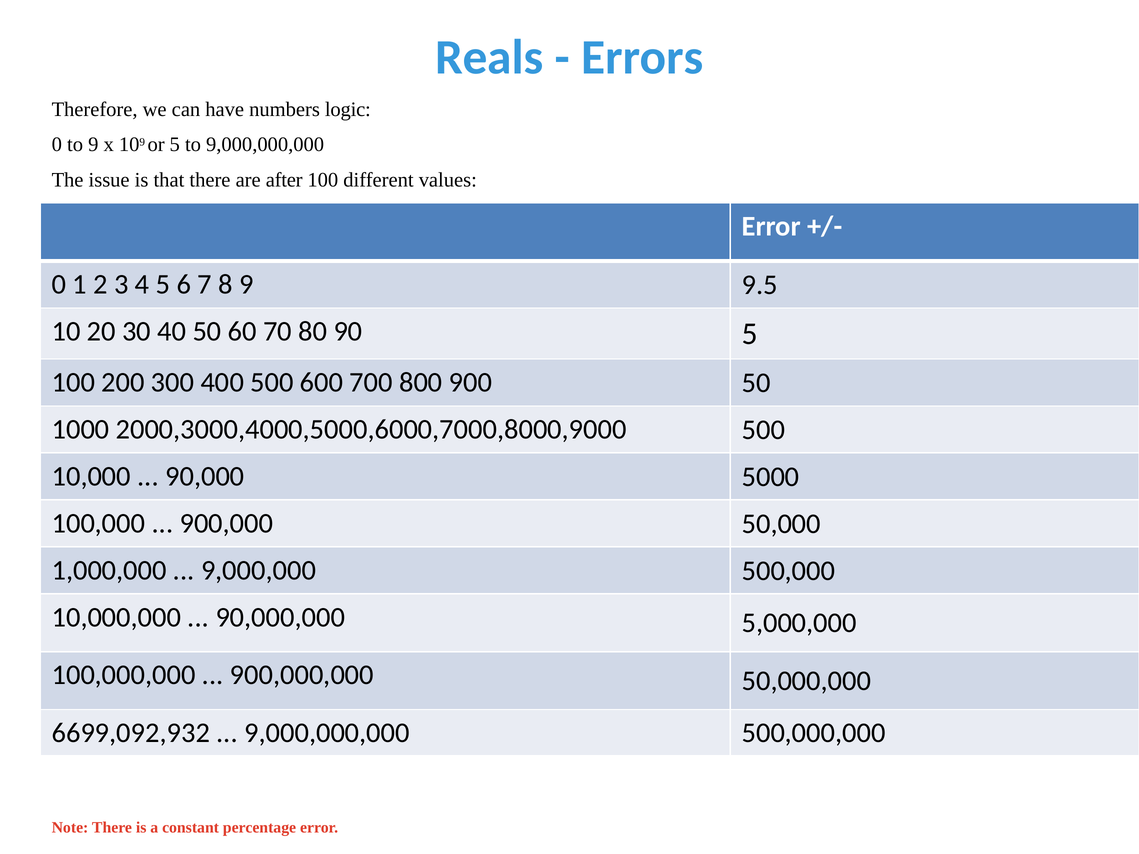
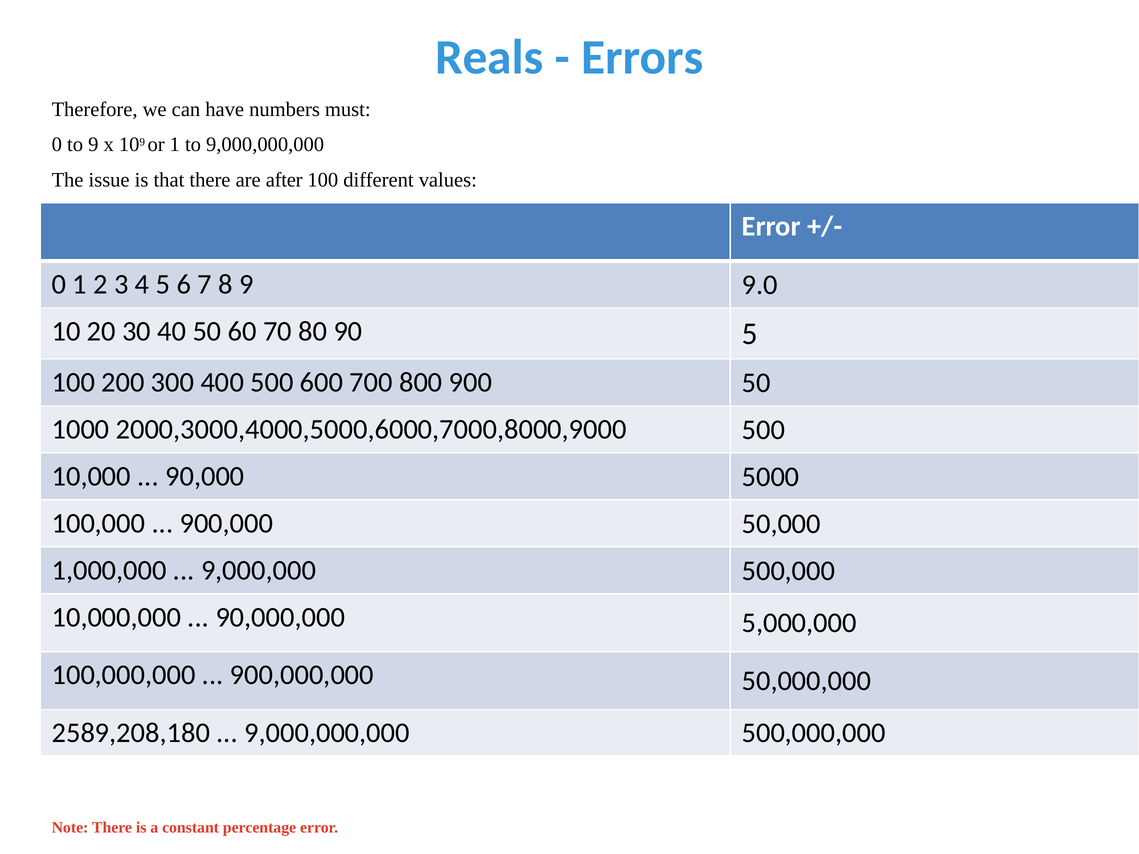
logic: logic -> must (348, 109)
or 5: 5 -> 1 (175, 145)
9.5: 9.5 -> 9.0 (760, 285)
6699,092,932: 6699,092,932 -> 2589,208,180 (131, 733)
